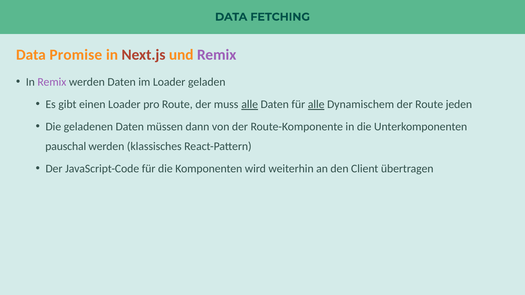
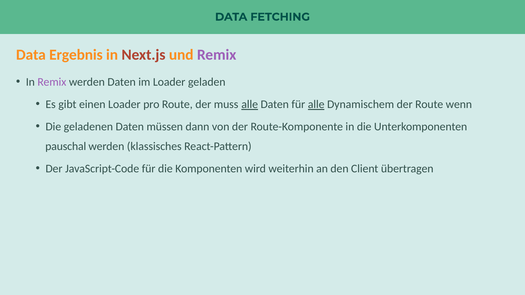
Promise: Promise -> Ergebnis (76, 55)
jeden: jeden -> wenn (459, 105)
